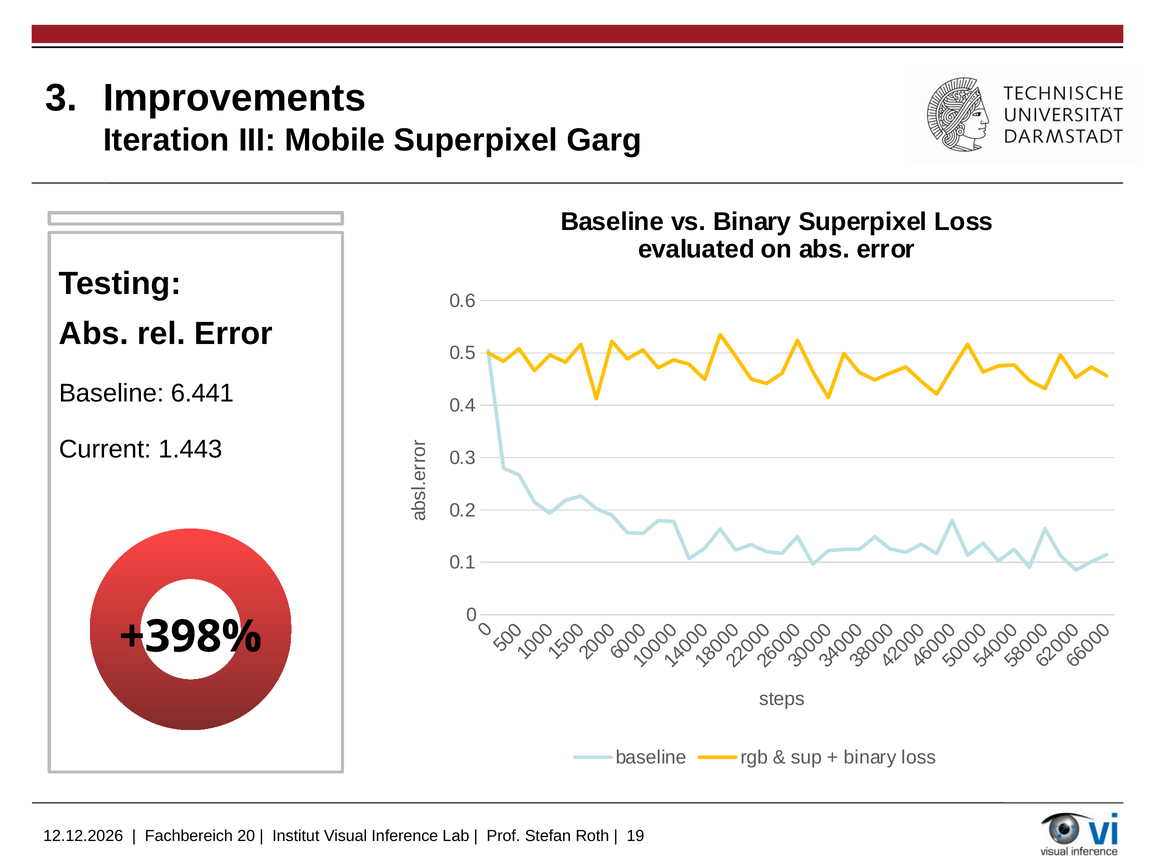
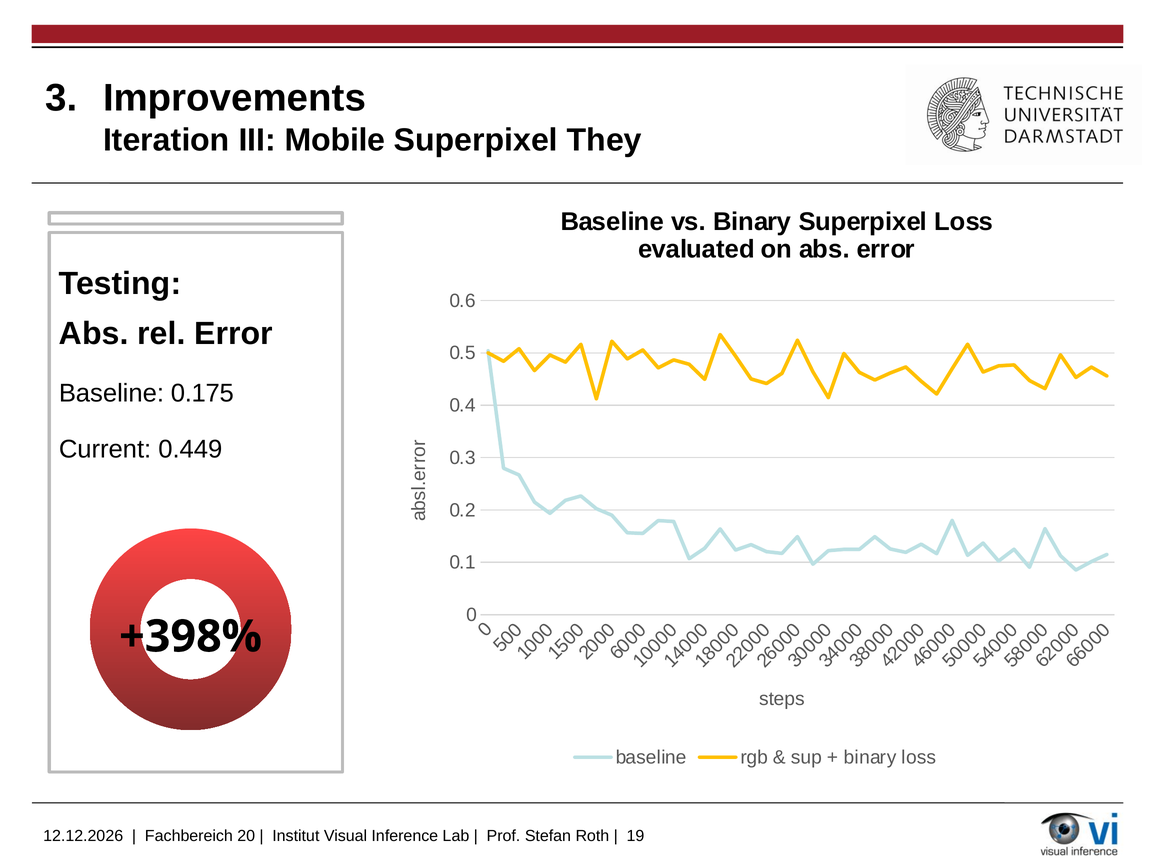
Garg: Garg -> They (604, 140)
6.441: 6.441 -> 0.175 (202, 393)
1.443: 1.443 -> 0.449 (190, 449)
